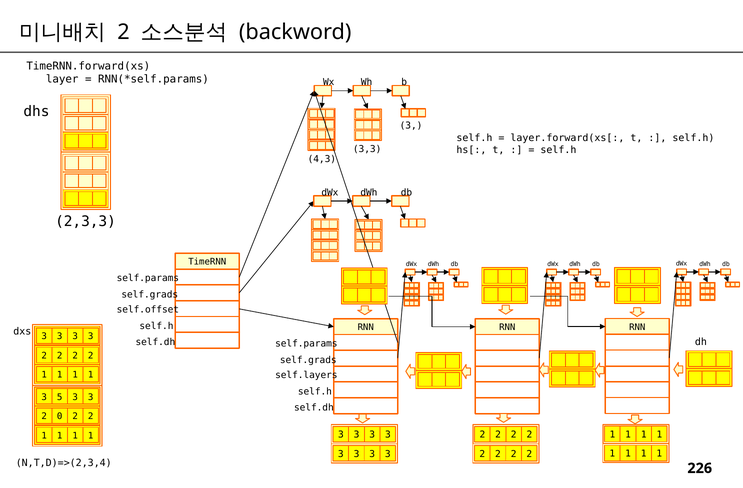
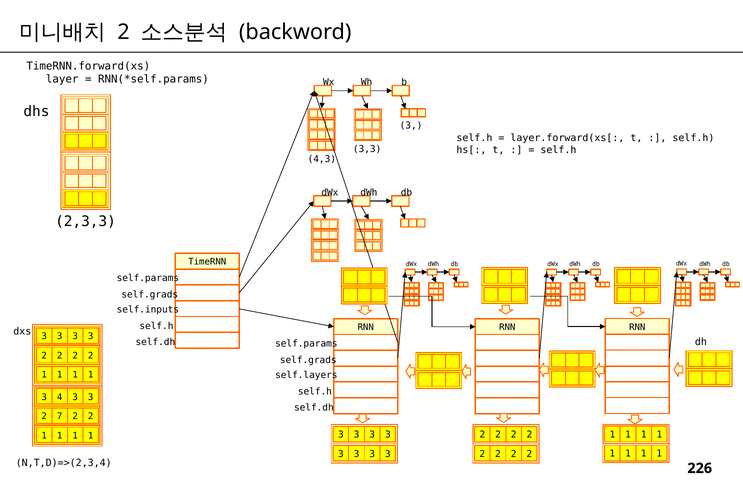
self.offset: self.offset -> self.inputs (148, 310)
5: 5 -> 4 (60, 397)
0: 0 -> 7 (60, 416)
